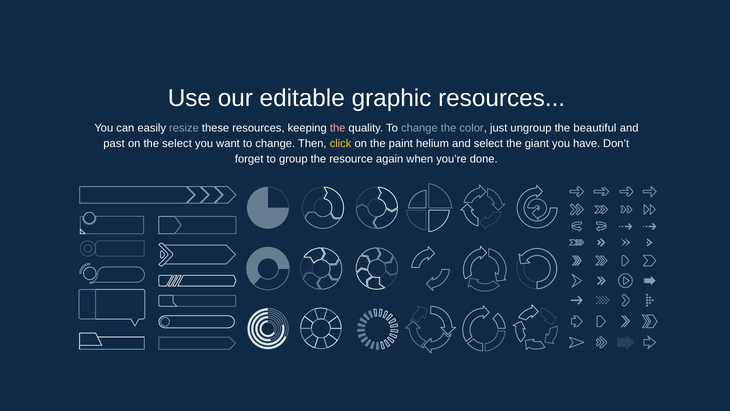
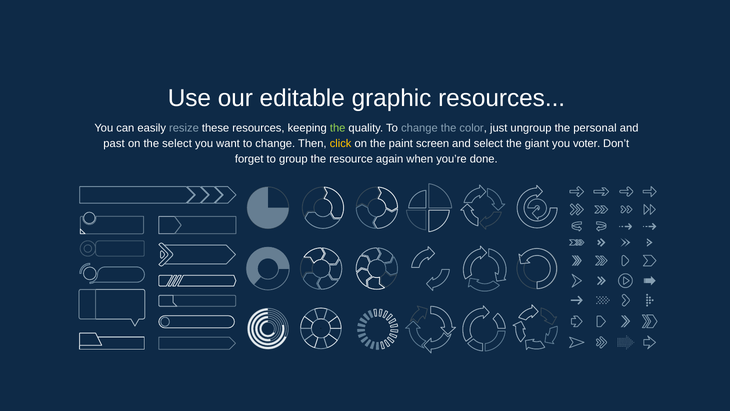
the colour: pink -> light green (338, 128)
beautiful: beautiful -> personal (595, 128)
helium: helium -> screen (433, 143)
have: have -> voter (587, 143)
